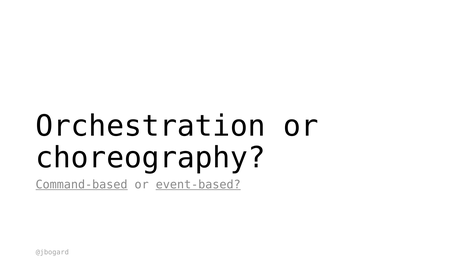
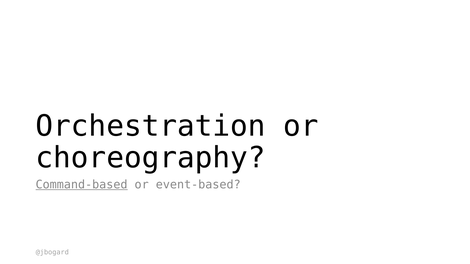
event-based underline: present -> none (198, 185)
